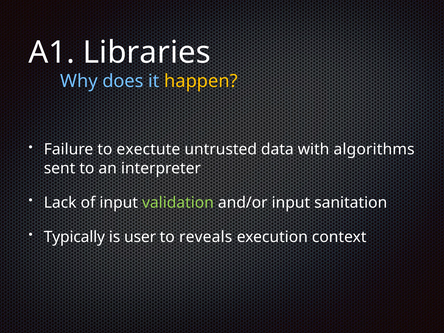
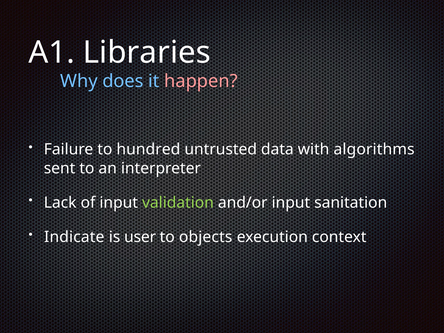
happen colour: yellow -> pink (201, 81)
exectute: exectute -> hundred (148, 149)
Typically: Typically -> Indicate (74, 237)
reveals: reveals -> objects (206, 237)
